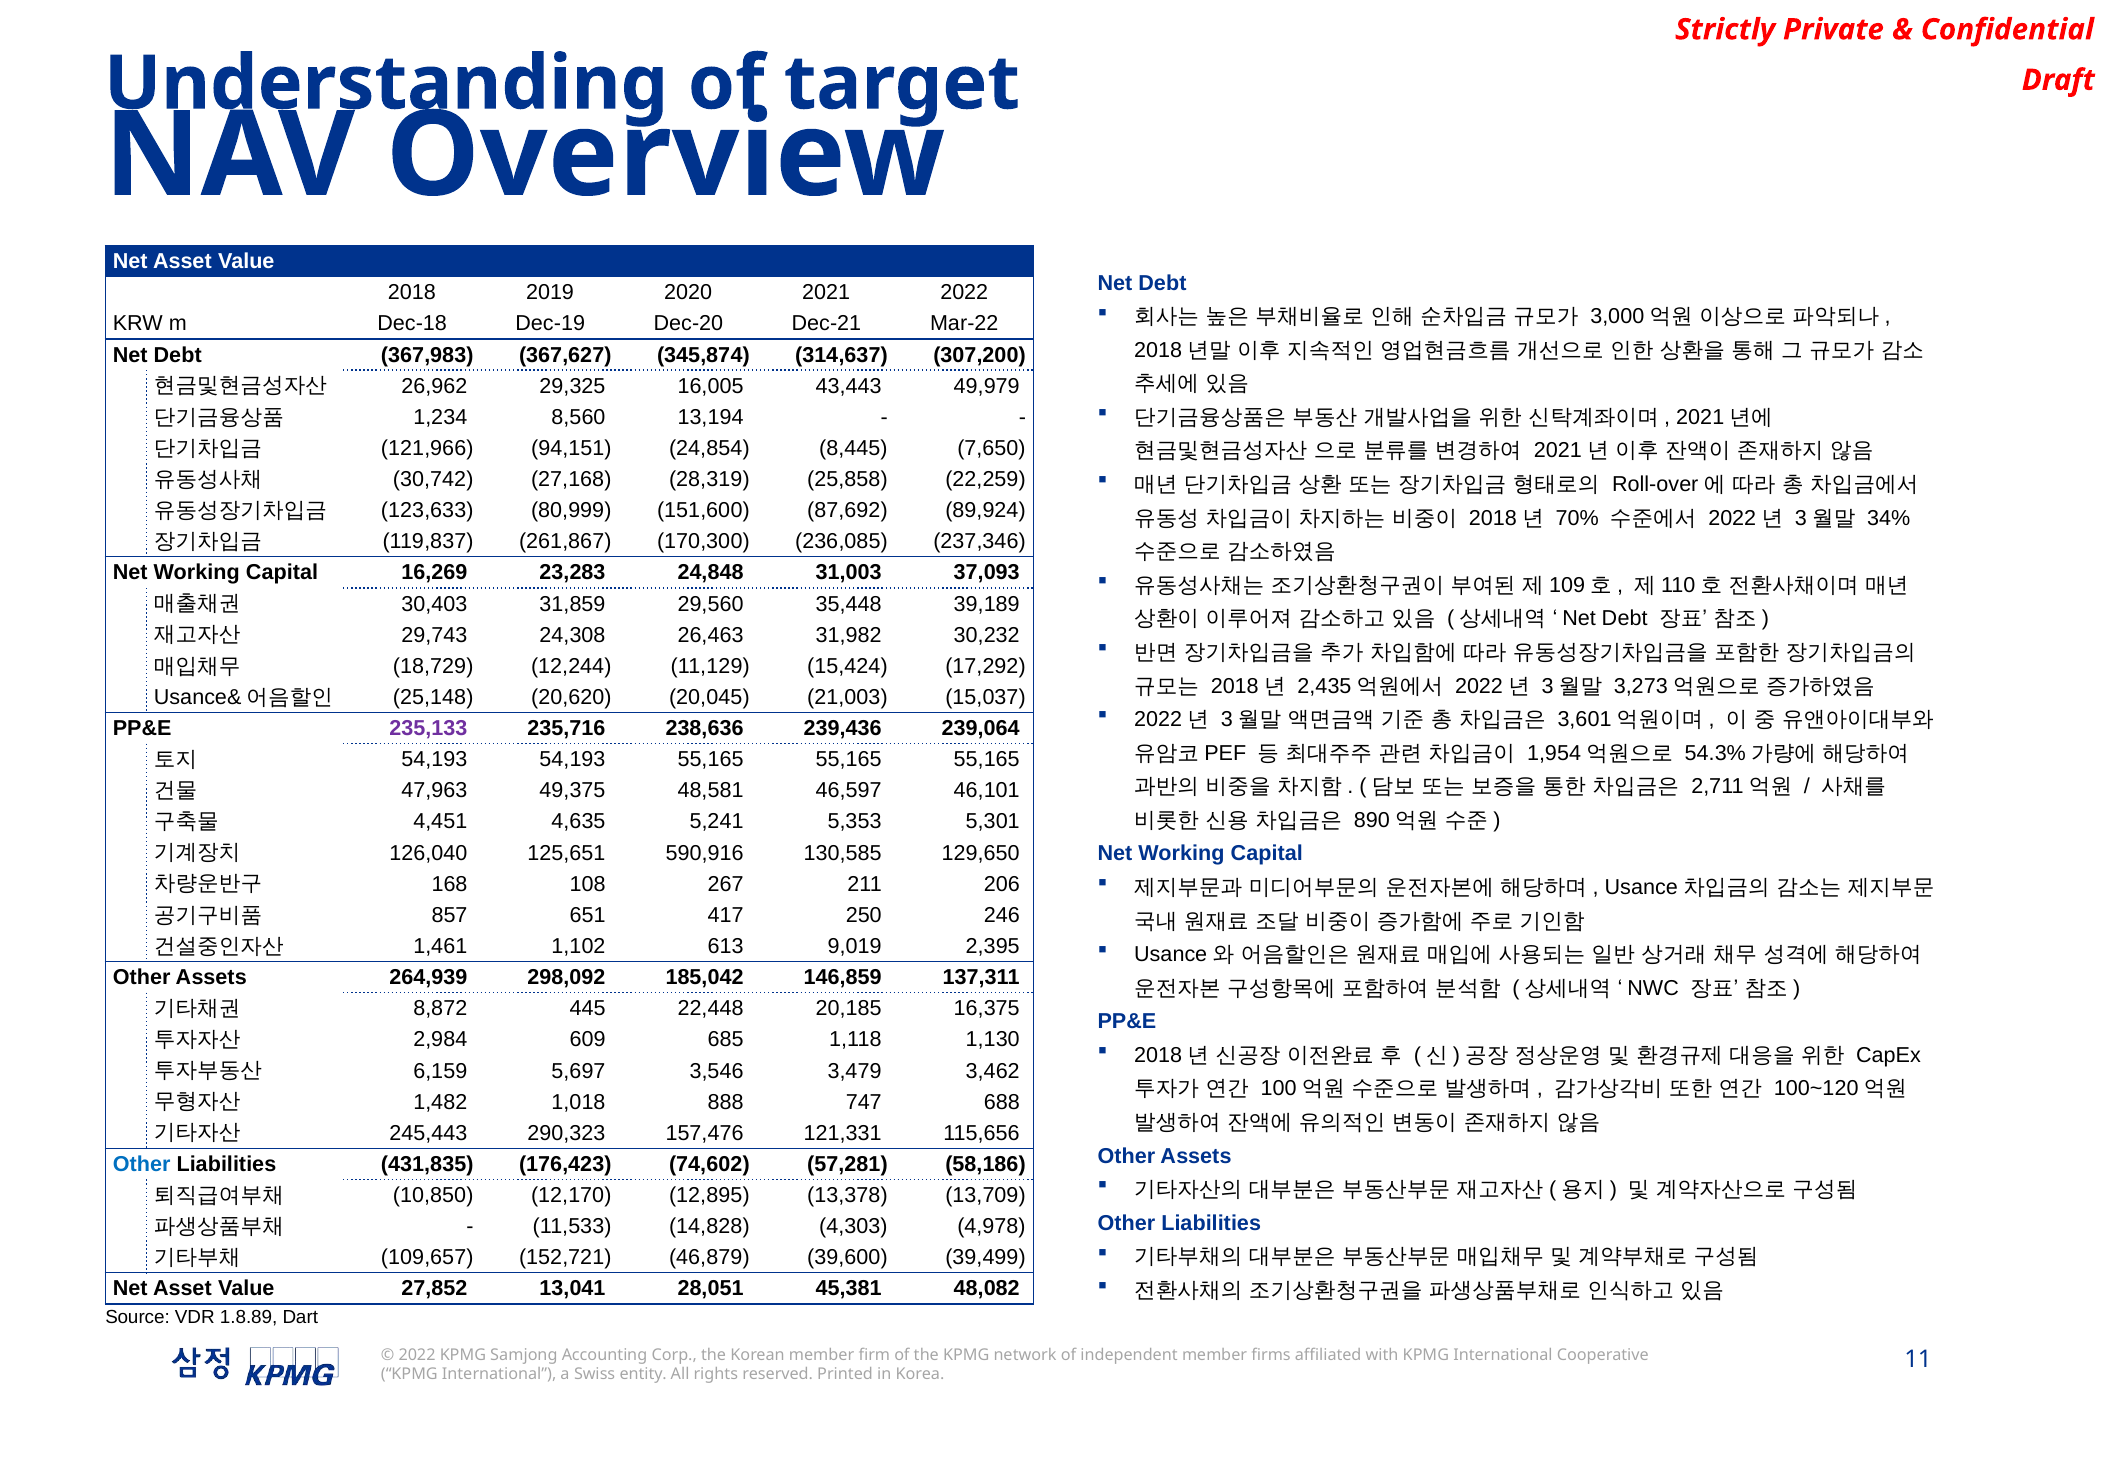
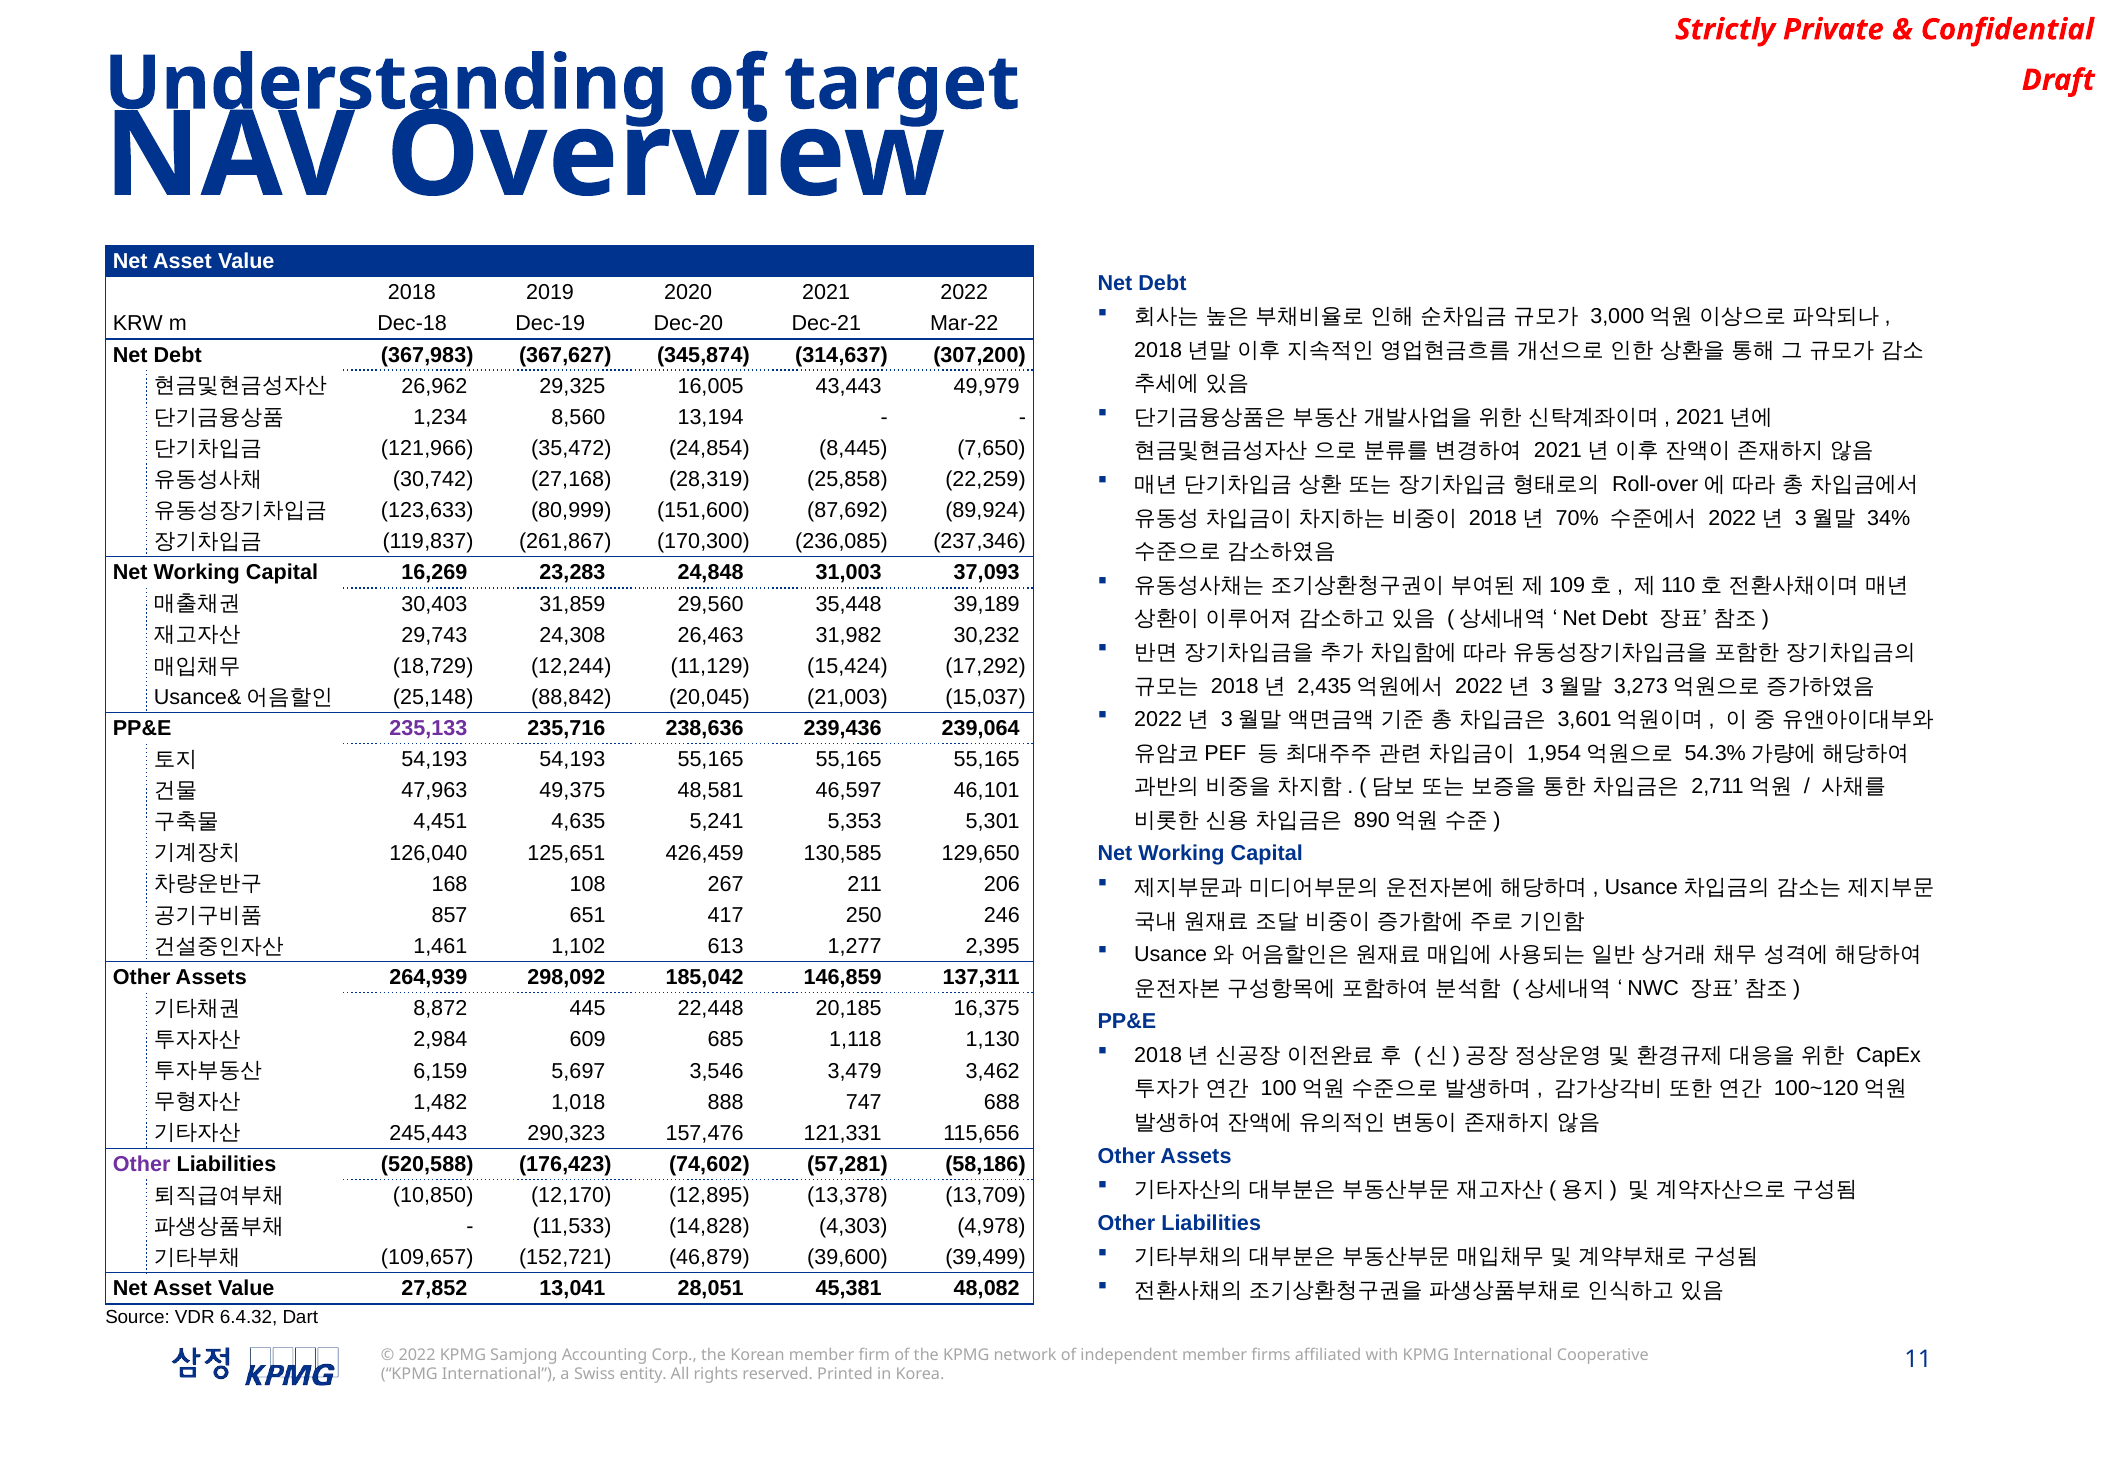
94,151: 94,151 -> 35,472 (571, 448)
20,620: 20,620 -> 88,842 (571, 698)
590,916: 590,916 -> 426,459 (705, 853)
9,019: 9,019 -> 1,277 (855, 947)
Other colour: blue -> purple (142, 1165)
431,835: 431,835 -> 520,588 (427, 1165)
1.8.89: 1.8.89 -> 6.4.32 (249, 1317)
